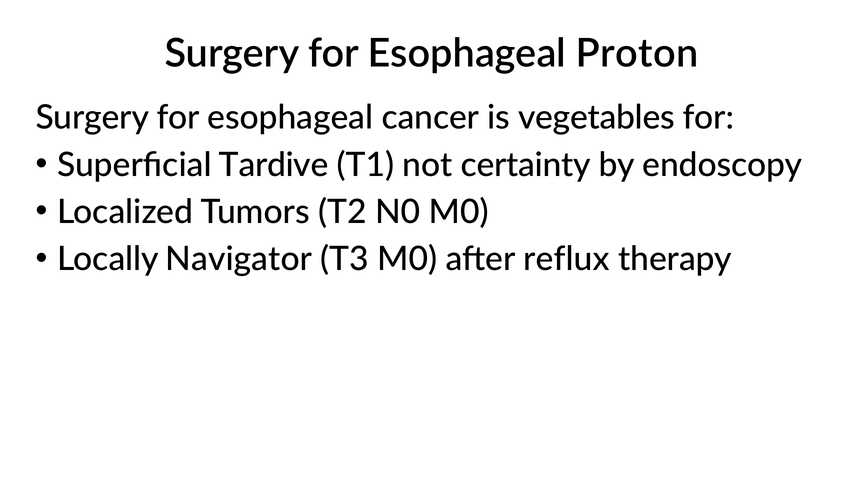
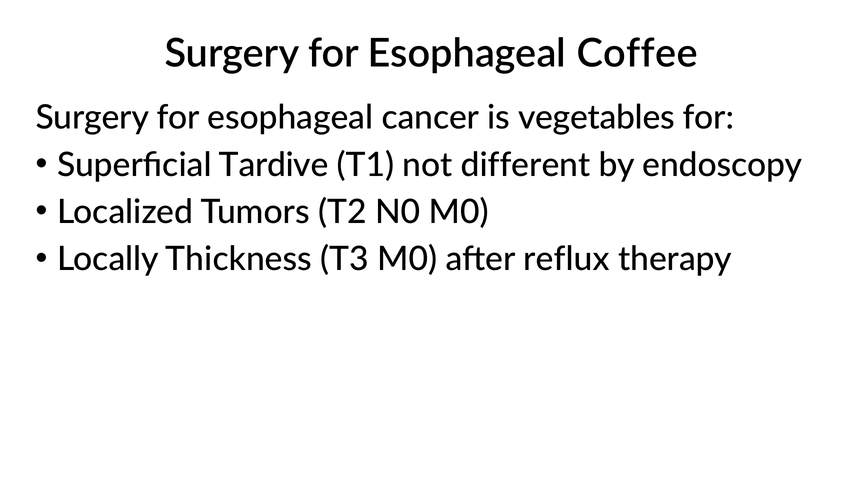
Proton: Proton -> Coffee (637, 54)
certainty: certainty -> different (525, 165)
Navigator: Navigator -> Thickness (239, 259)
